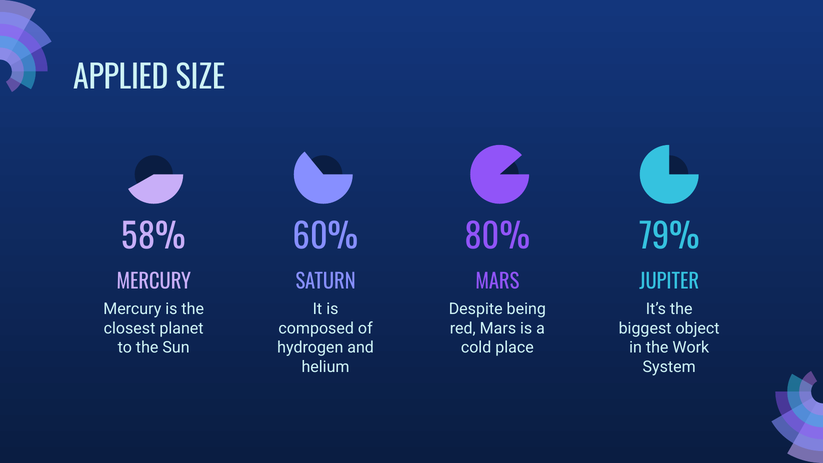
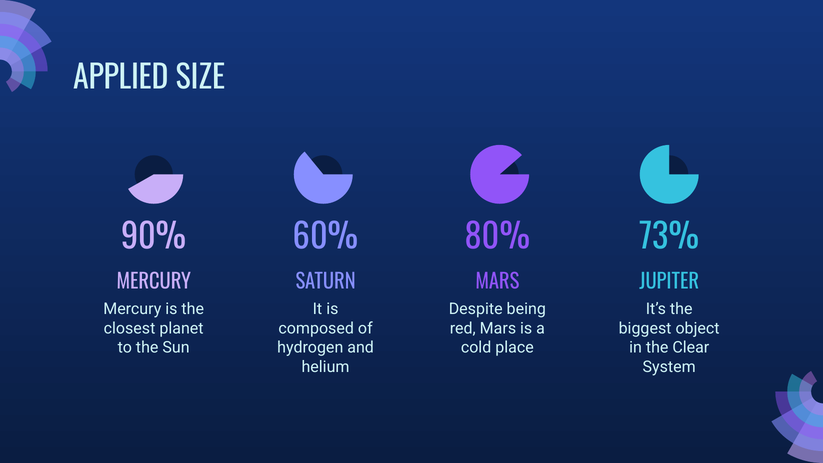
58%: 58% -> 90% (154, 237)
79%: 79% -> 73% (669, 237)
Work: Work -> Clear (691, 348)
